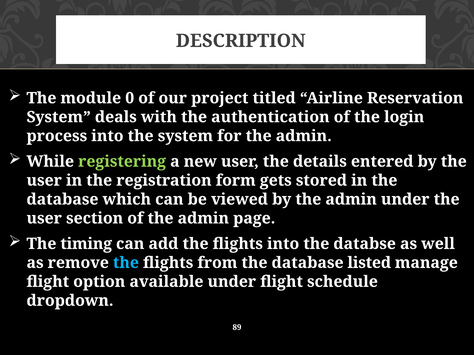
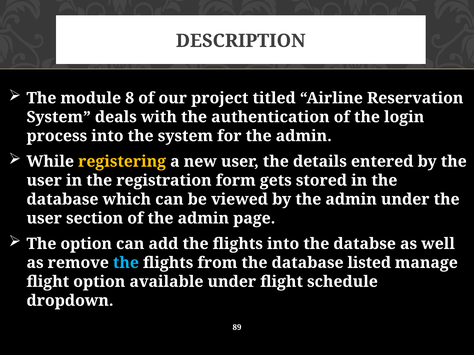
0: 0 -> 8 (130, 98)
registering colour: light green -> yellow (122, 162)
The timing: timing -> option (86, 244)
